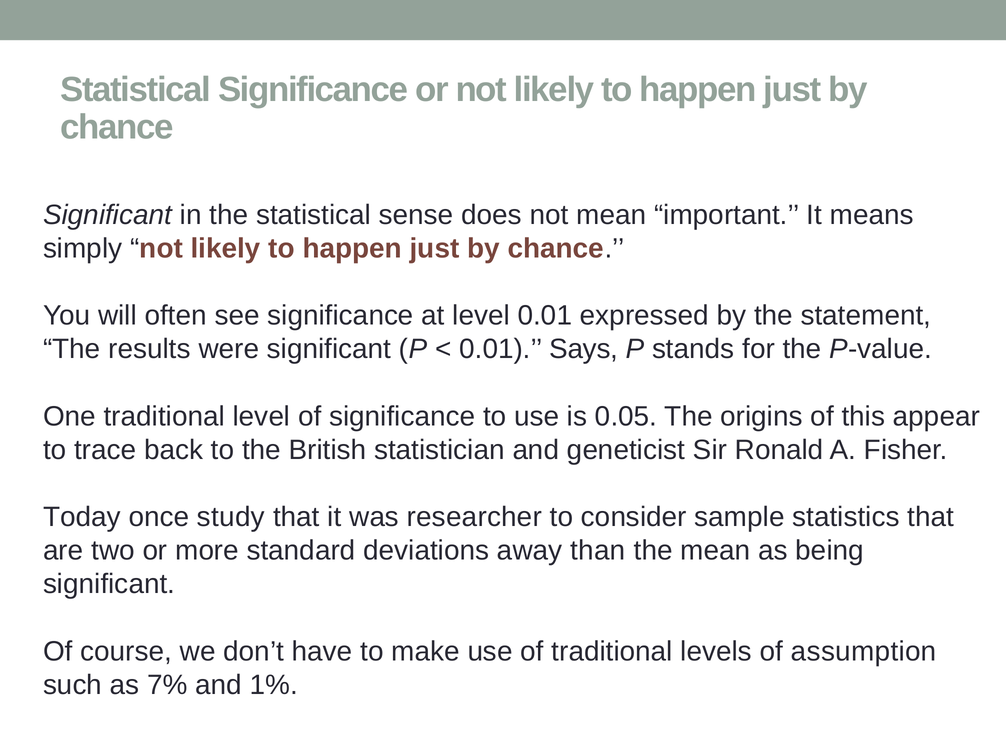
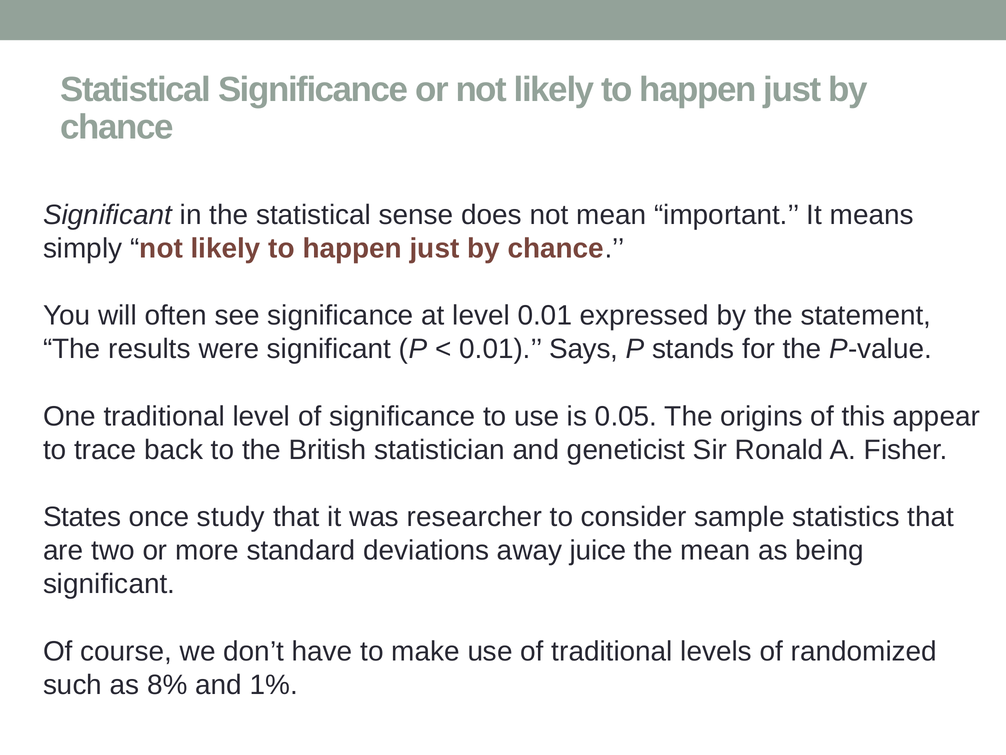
Today: Today -> States (82, 517)
than: than -> juice (598, 550)
assumption: assumption -> randomized (864, 651)
7%: 7% -> 8% (167, 684)
